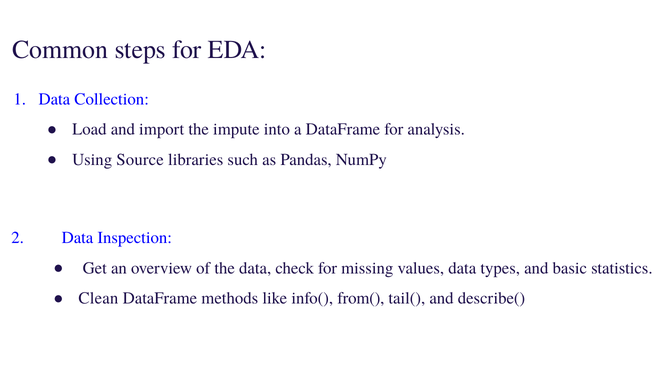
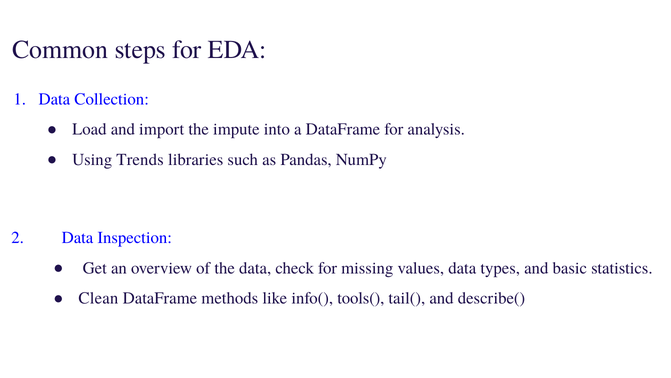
Source: Source -> Trends (140, 159)
from(: from( -> tools( (361, 298)
